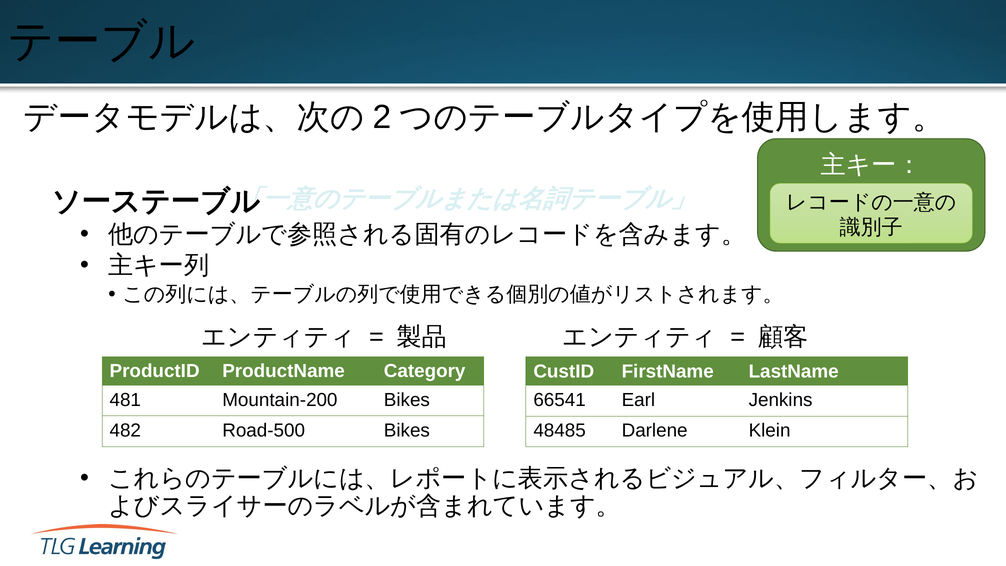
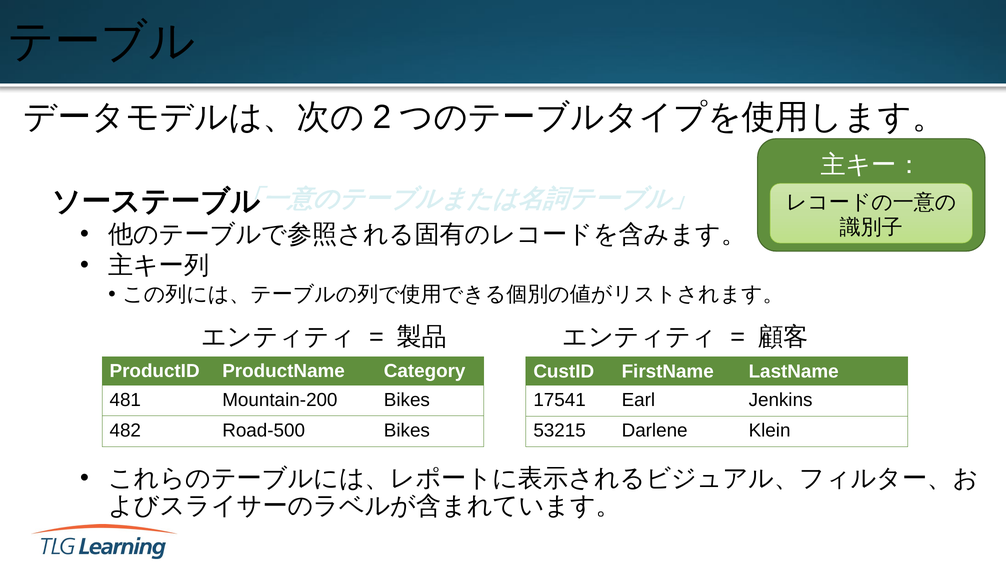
66541: 66541 -> 17541 (560, 400)
48485: 48485 -> 53215 (560, 431)
